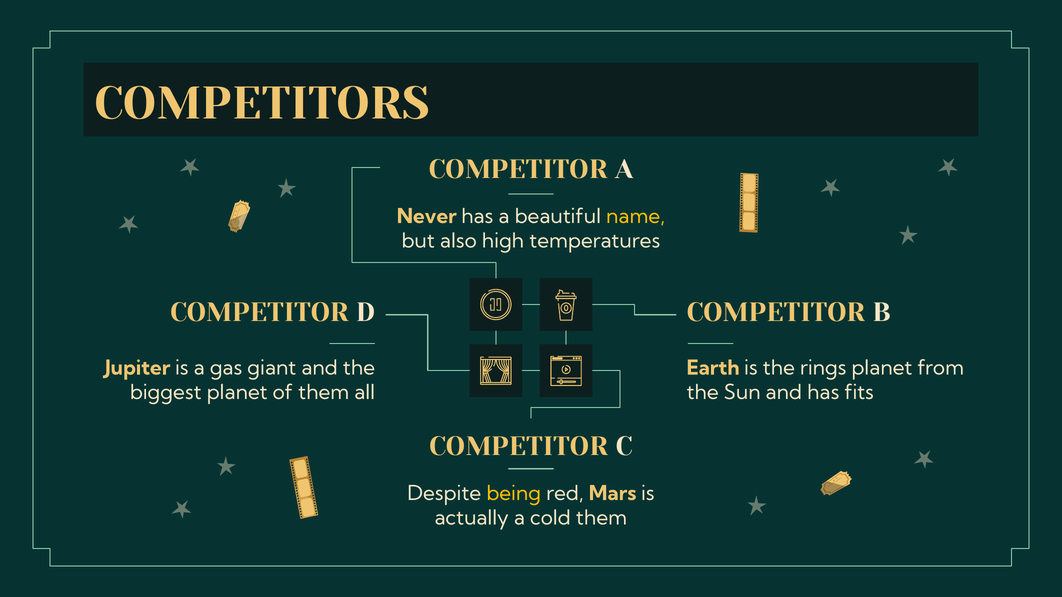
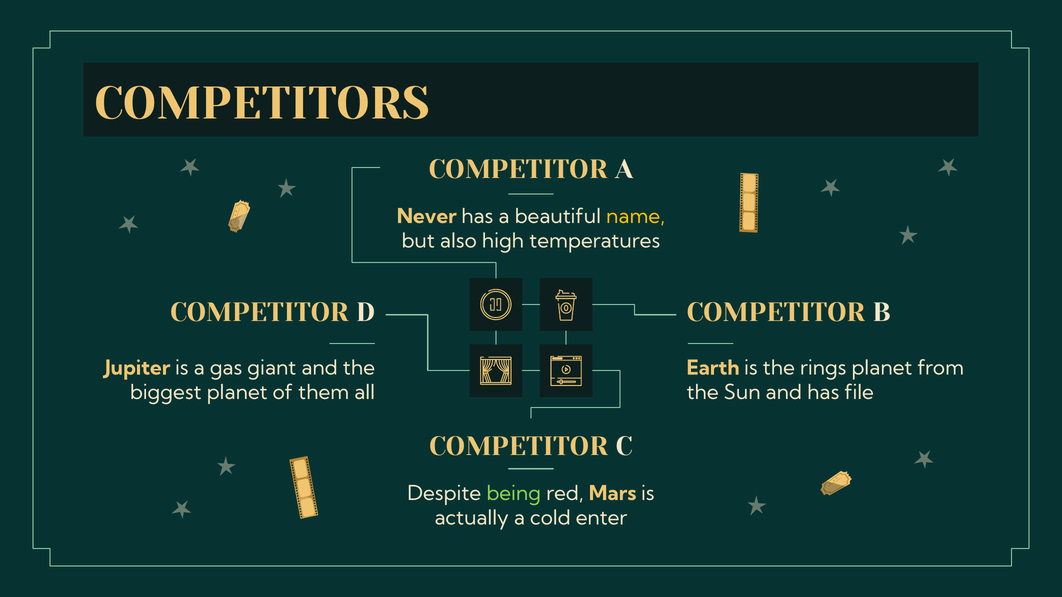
fits: fits -> file (859, 393)
being colour: yellow -> light green (514, 494)
cold them: them -> enter (602, 518)
